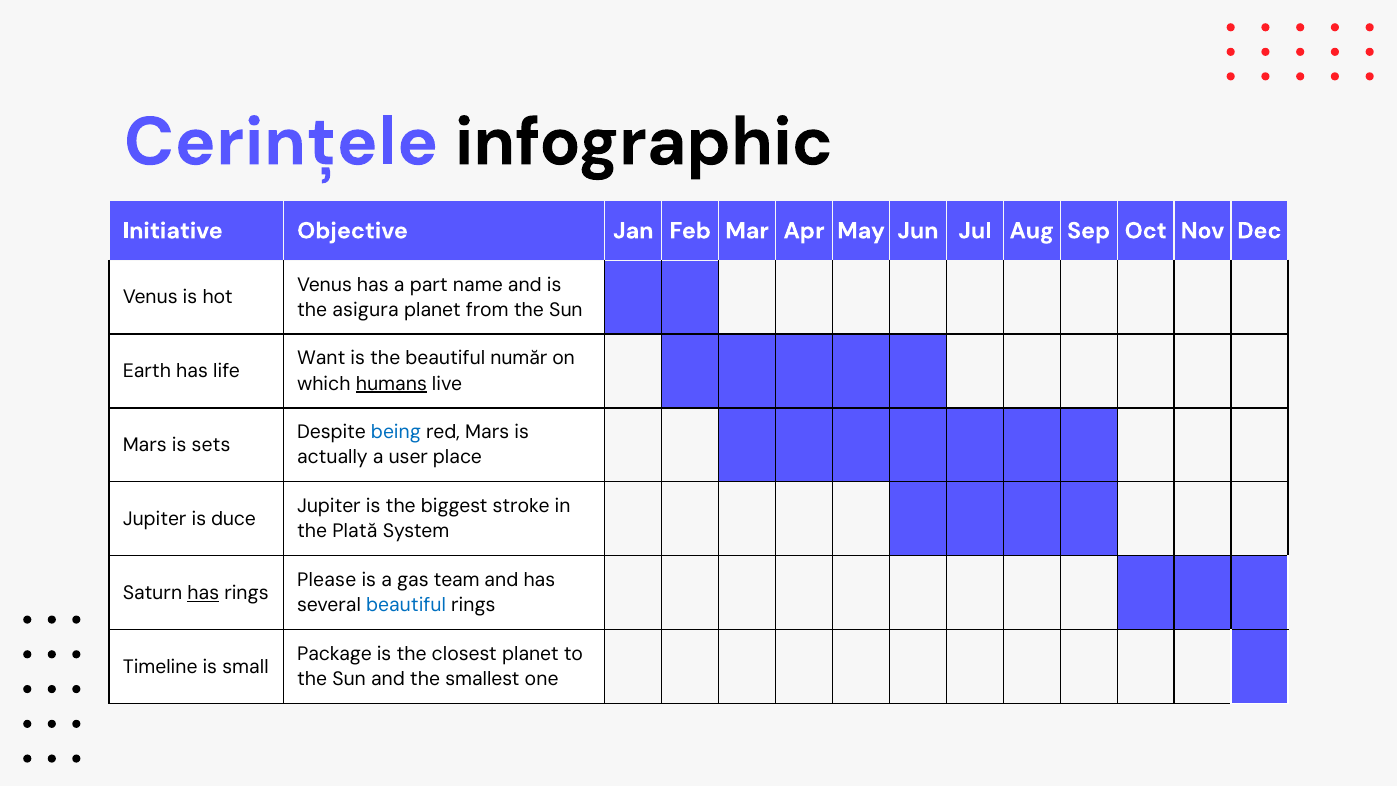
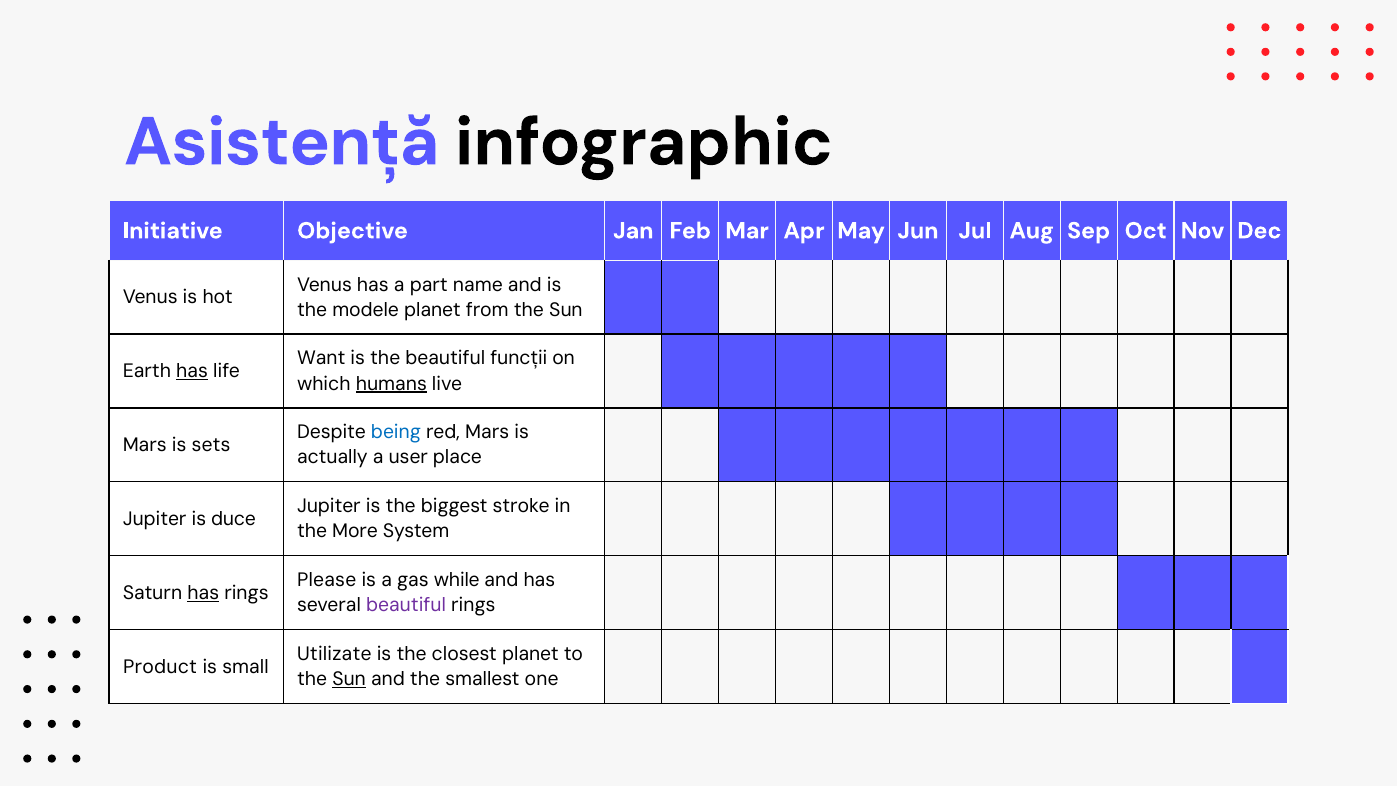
Cerințele: Cerințele -> Asistență (282, 142)
asigura: asigura -> modele (366, 310)
număr: număr -> funcții (519, 358)
has underline: none -> present (192, 371)
Plată: Plată -> More (355, 531)
team: team -> while (457, 580)
beautiful colour: blue -> purple (406, 605)
Package: Package -> Utilizate (334, 654)
Timeline: Timeline -> Product (160, 667)
Sun underline: none -> present (349, 679)
